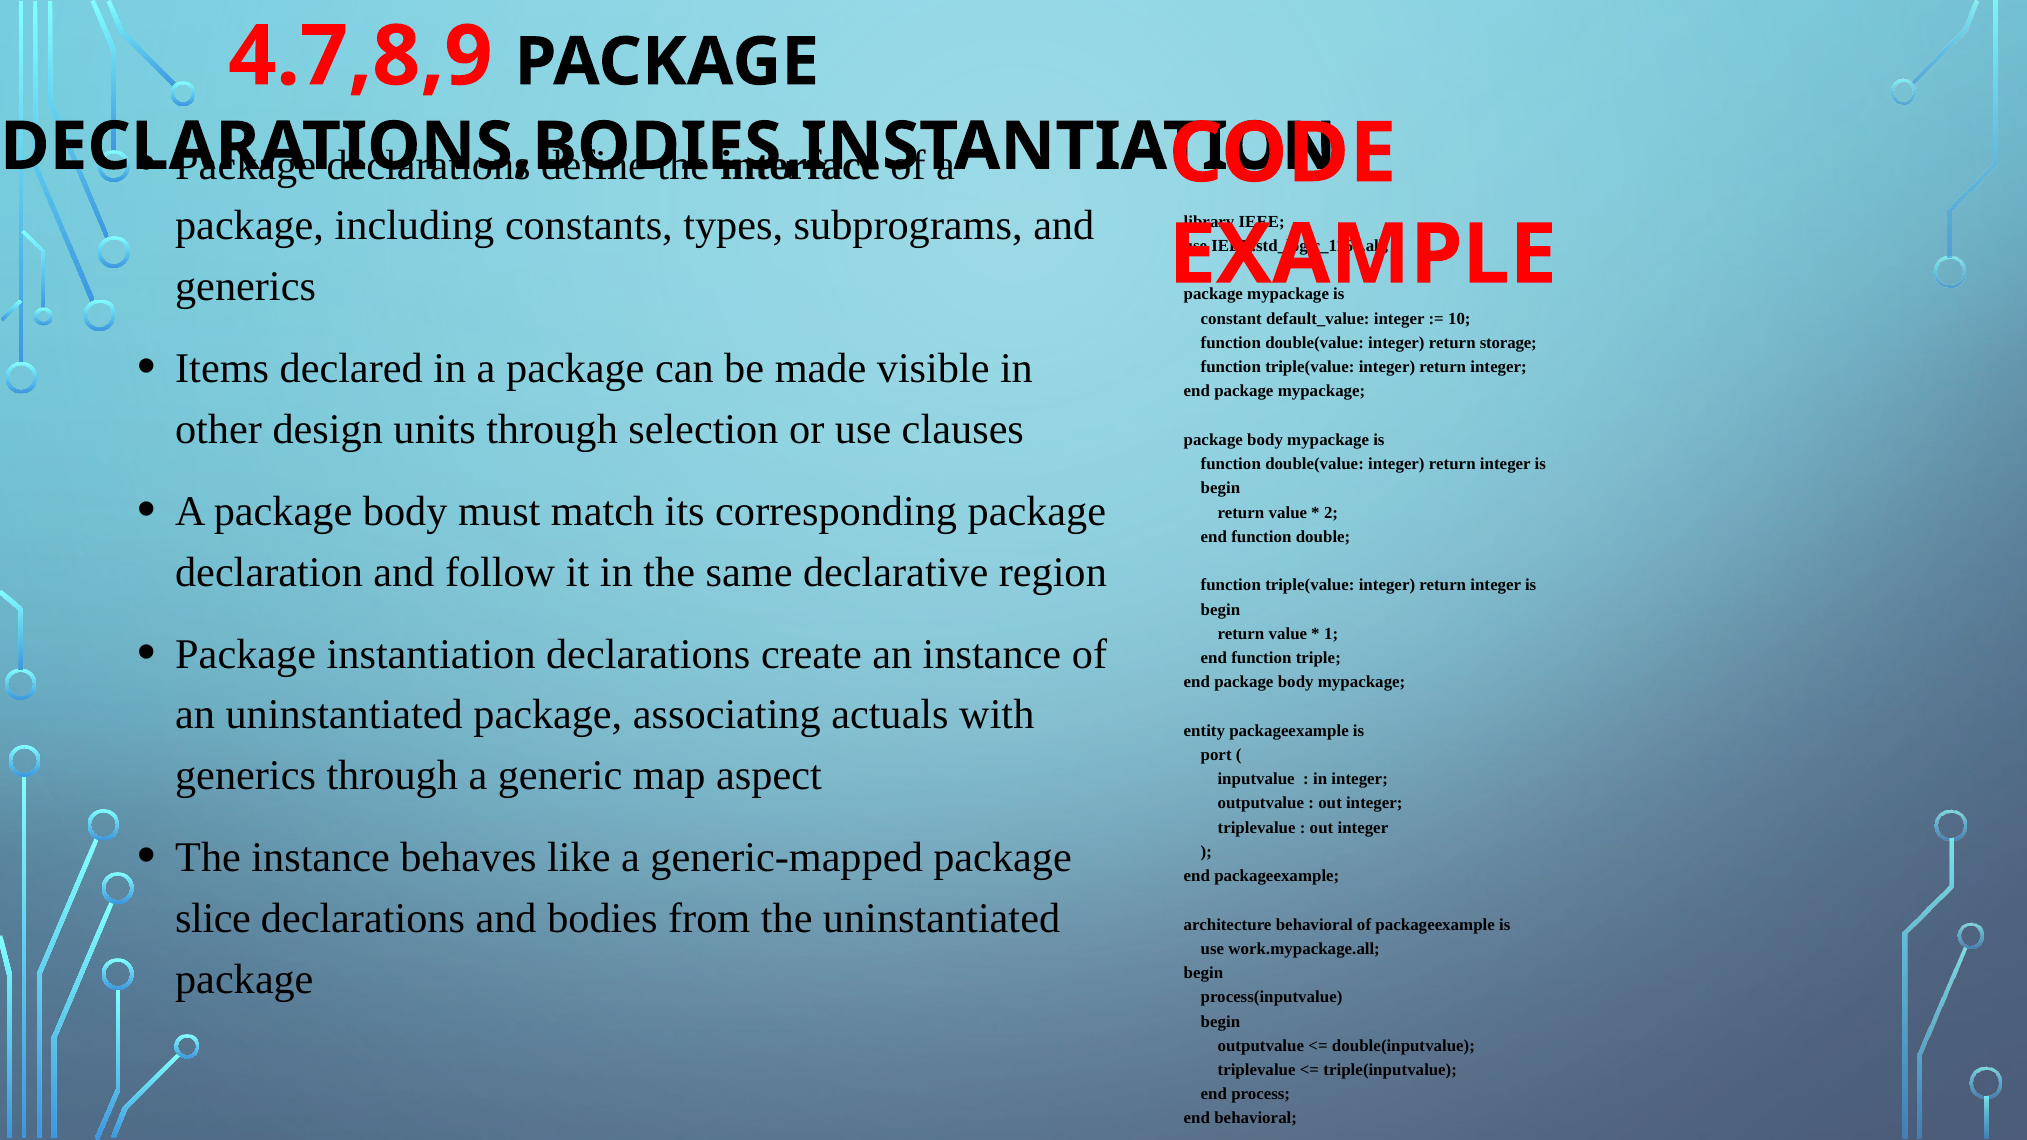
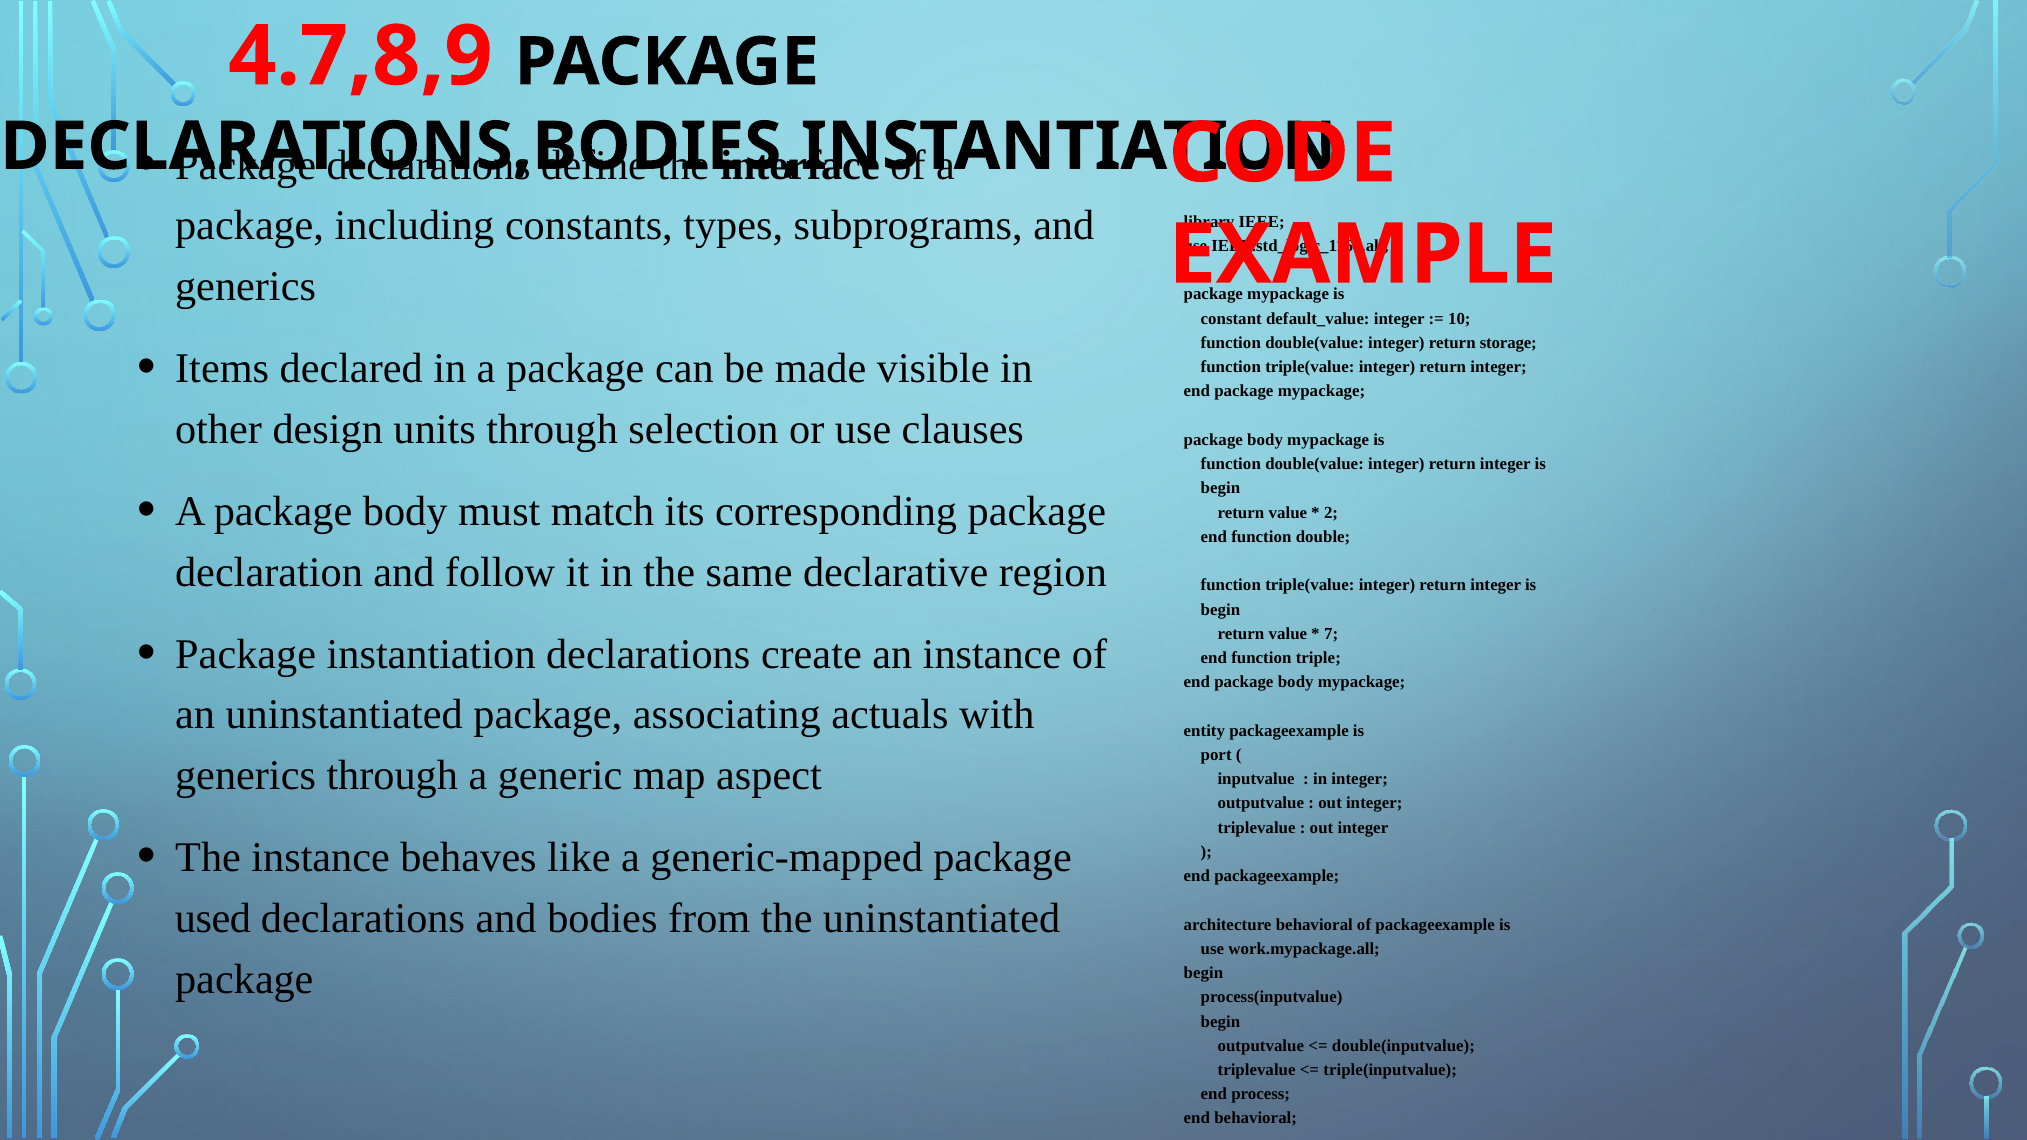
1: 1 -> 7 (1331, 634)
slice: slice -> used (213, 919)
